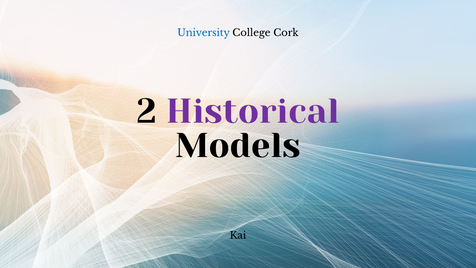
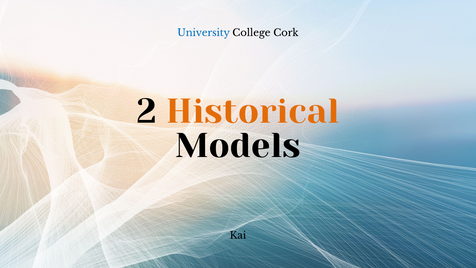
Historical colour: purple -> orange (253, 111)
